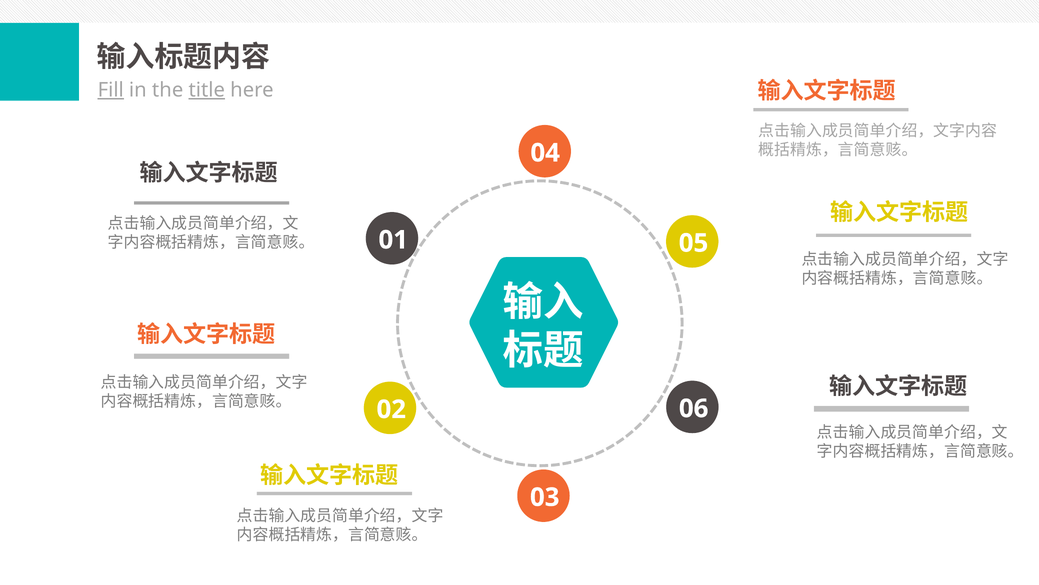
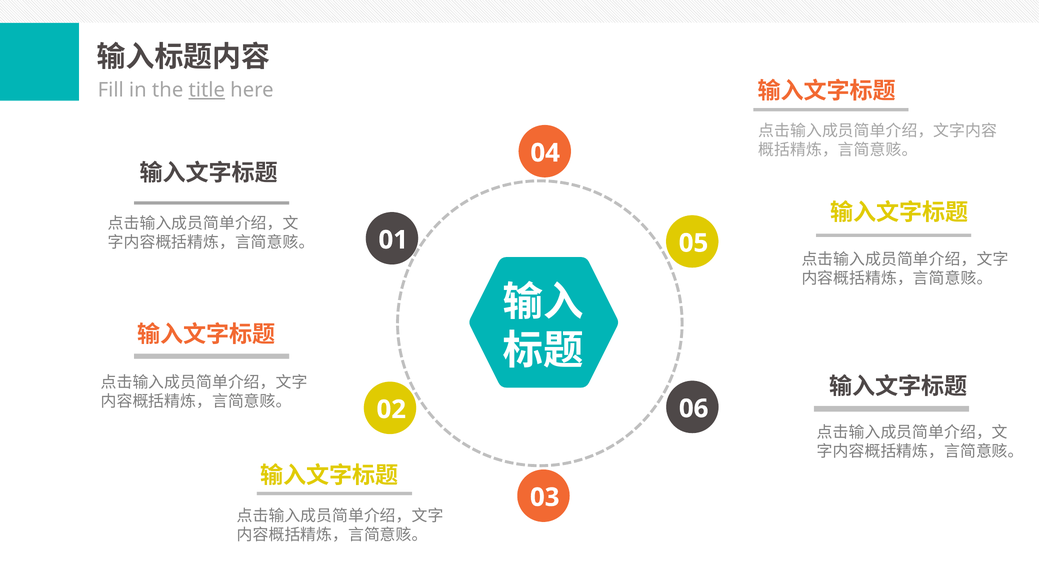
Fill underline: present -> none (111, 90)
